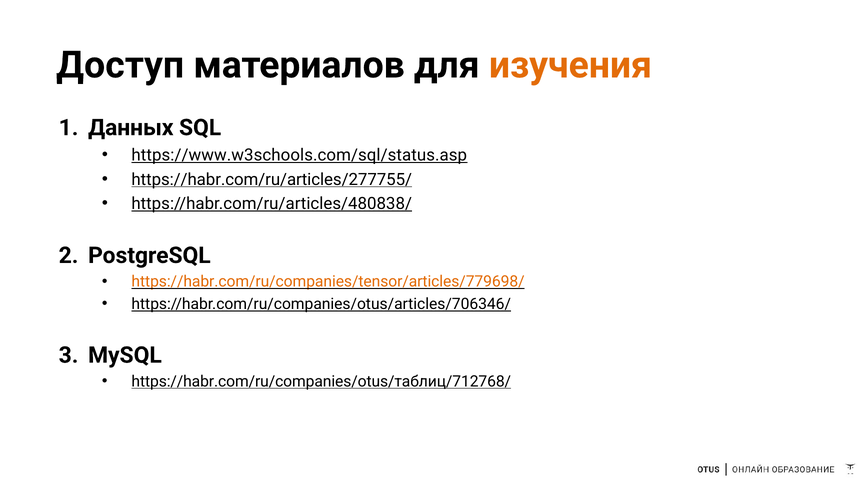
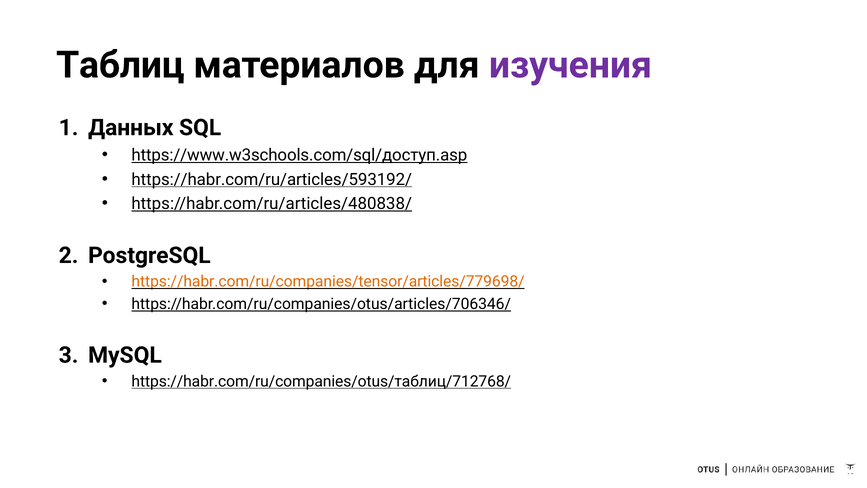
Доступ: Доступ -> Таблиц (120, 65)
изучения colour: orange -> purple (570, 65)
https://www.w3schools.com/sql/status.asp: https://www.w3schools.com/sql/status.asp -> https://www.w3schools.com/sql/доступ.asp (299, 155)
https://habr.com/ru/articles/277755/: https://habr.com/ru/articles/277755/ -> https://habr.com/ru/articles/593192/ (272, 179)
